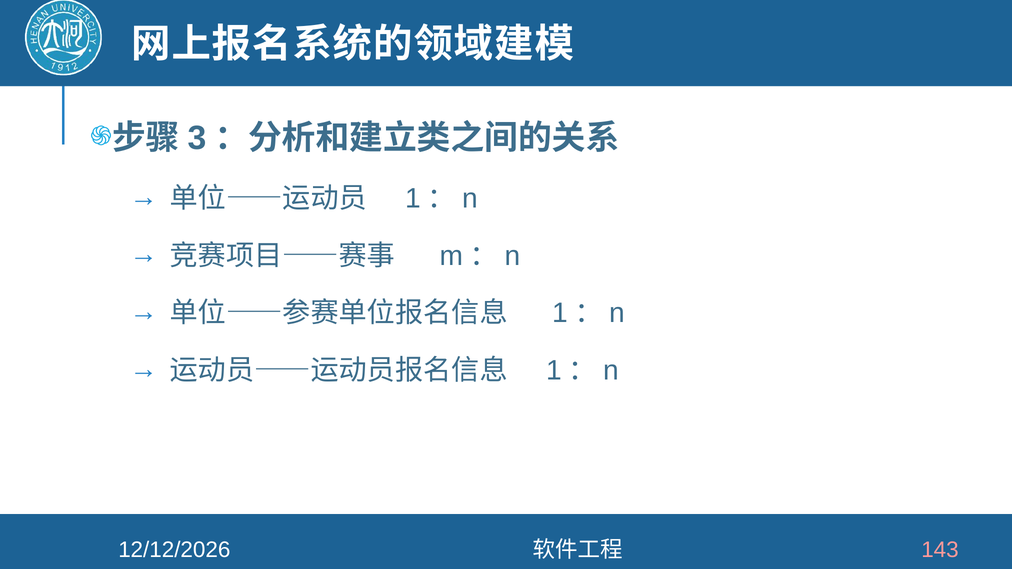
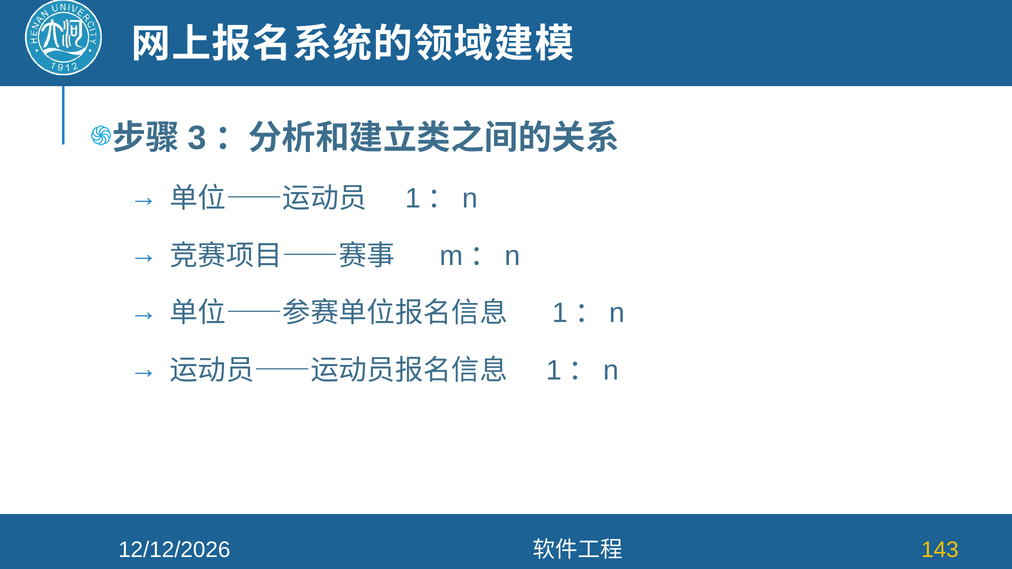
143 colour: pink -> yellow (940, 550)
